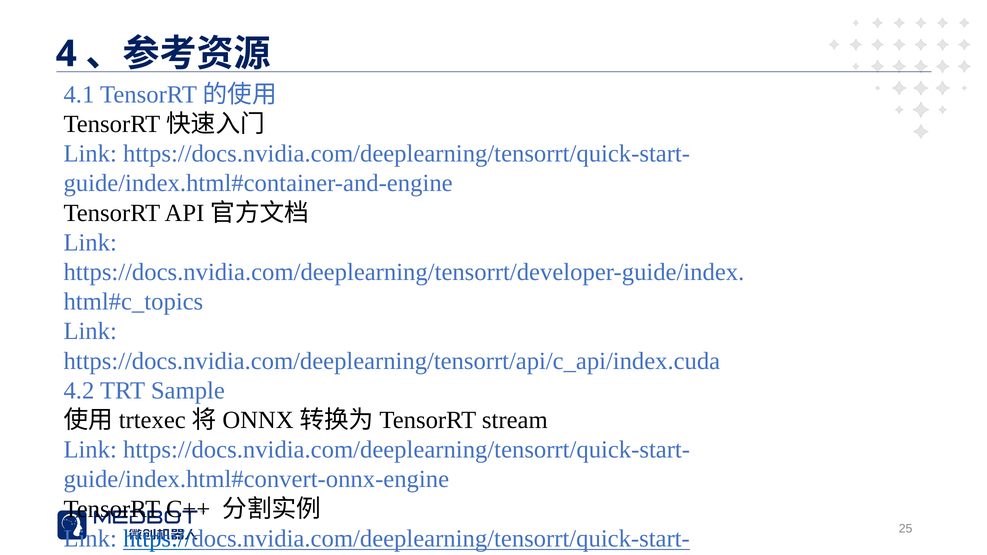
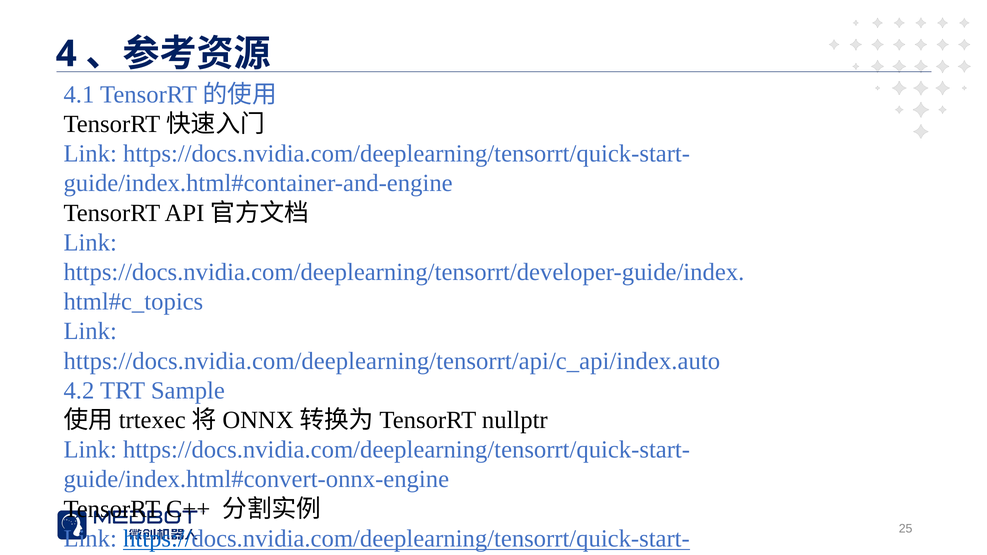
https://docs.nvidia.com/deeplearning/tensorrt/api/c_api/index.cuda: https://docs.nvidia.com/deeplearning/tensorrt/api/c_api/index.cuda -> https://docs.nvidia.com/deeplearning/tensorrt/api/c_api/index.auto (392, 361)
stream: stream -> nullptr (515, 420)
